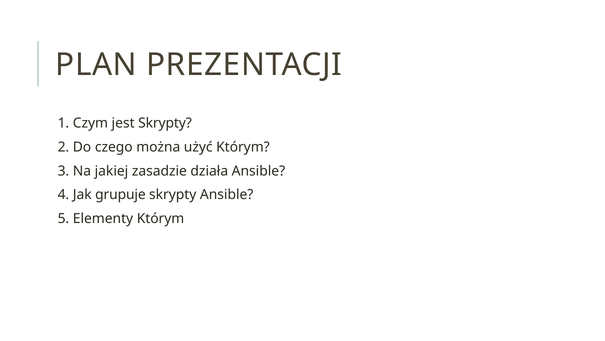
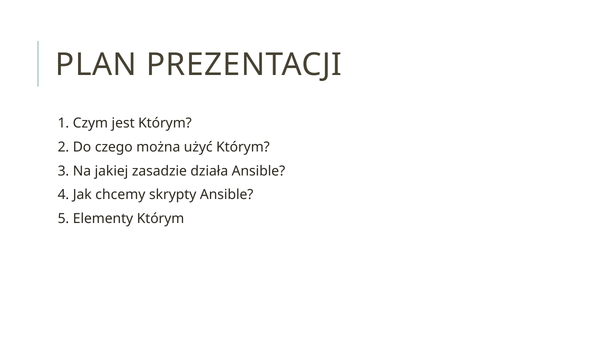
jest Skrypty: Skrypty -> Którym (165, 123)
grupuje: grupuje -> chcemy (120, 194)
